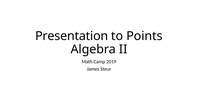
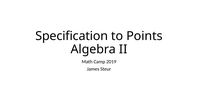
Presentation: Presentation -> Specification (72, 36)
